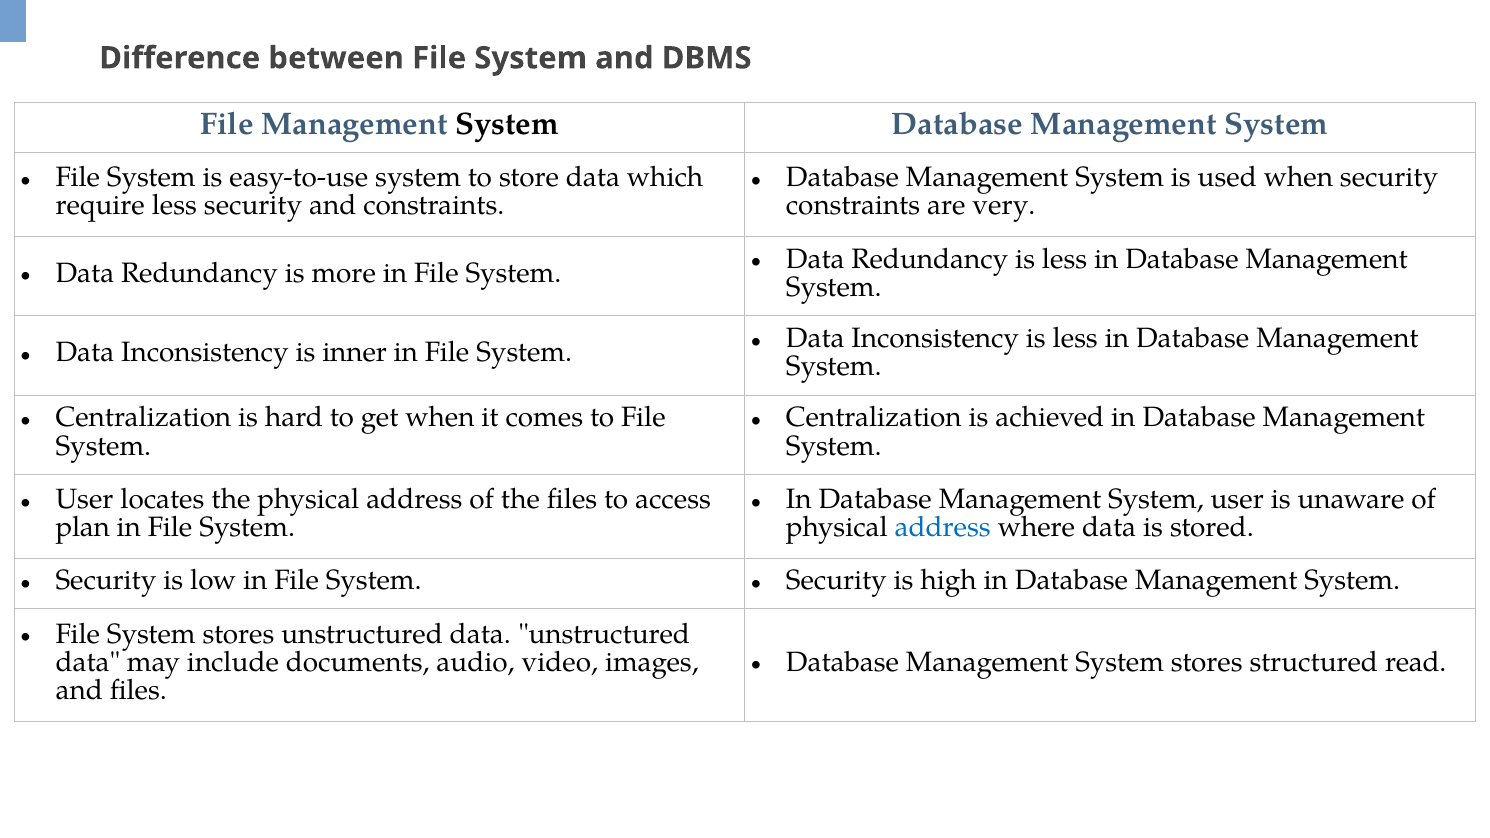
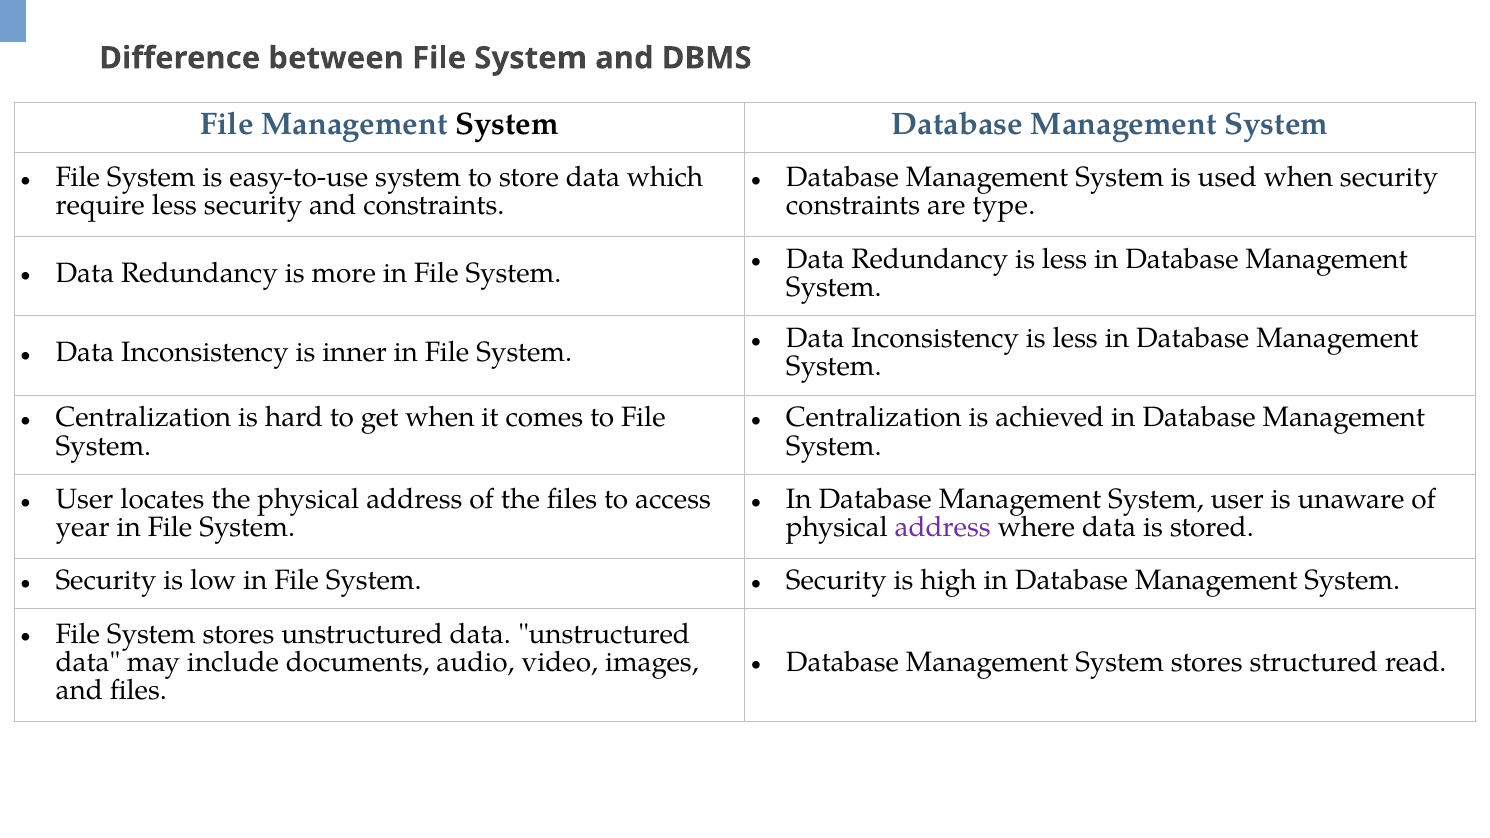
very: very -> type (1004, 206)
plan: plan -> year (83, 528)
address colour: blue -> purple (943, 528)
